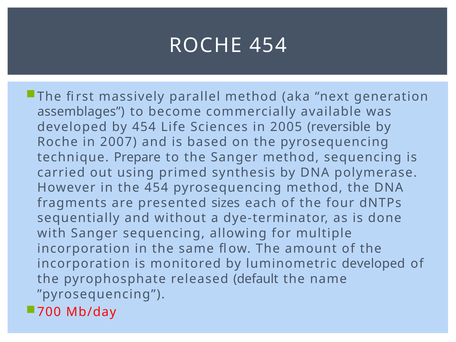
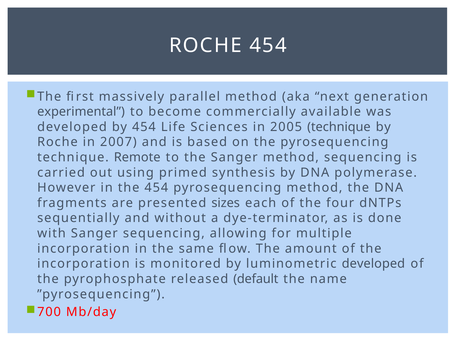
assemblages: assemblages -> experimental (81, 112)
2005 reversible: reversible -> technique (339, 127)
Prepare: Prepare -> Remote (137, 157)
